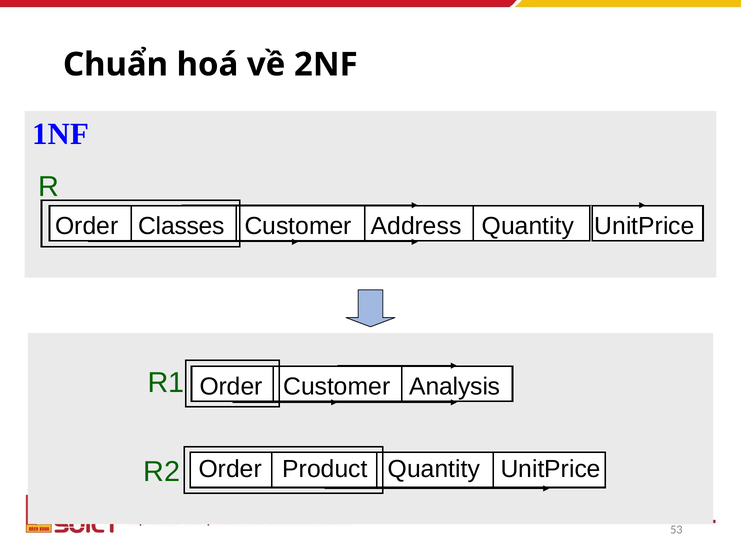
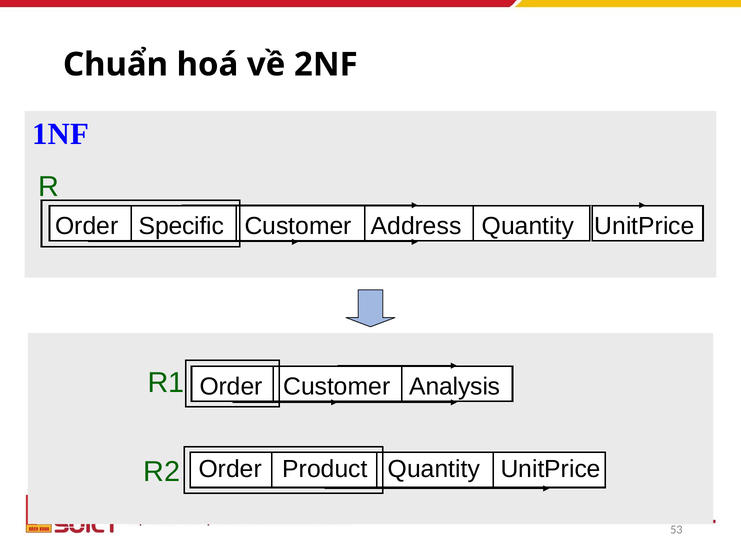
Classes: Classes -> Specific (182, 226)
